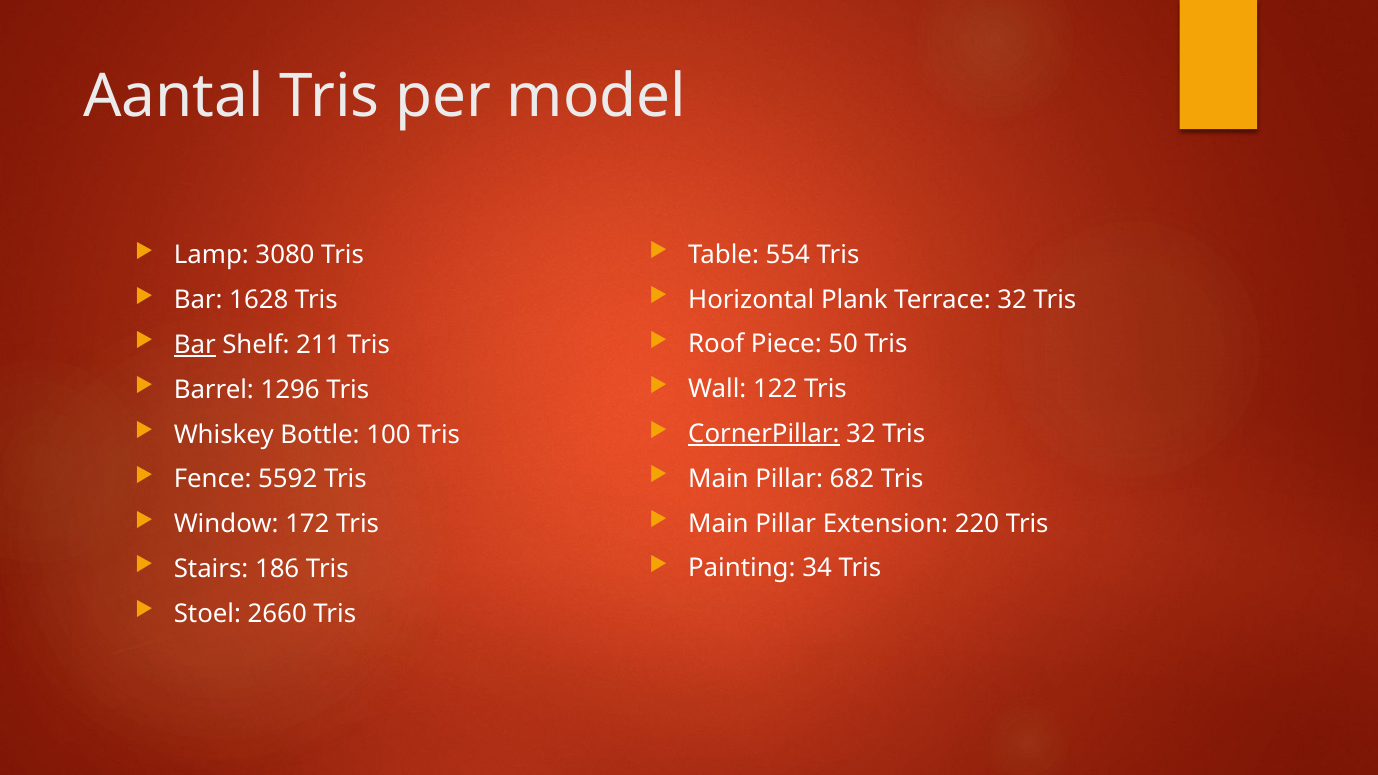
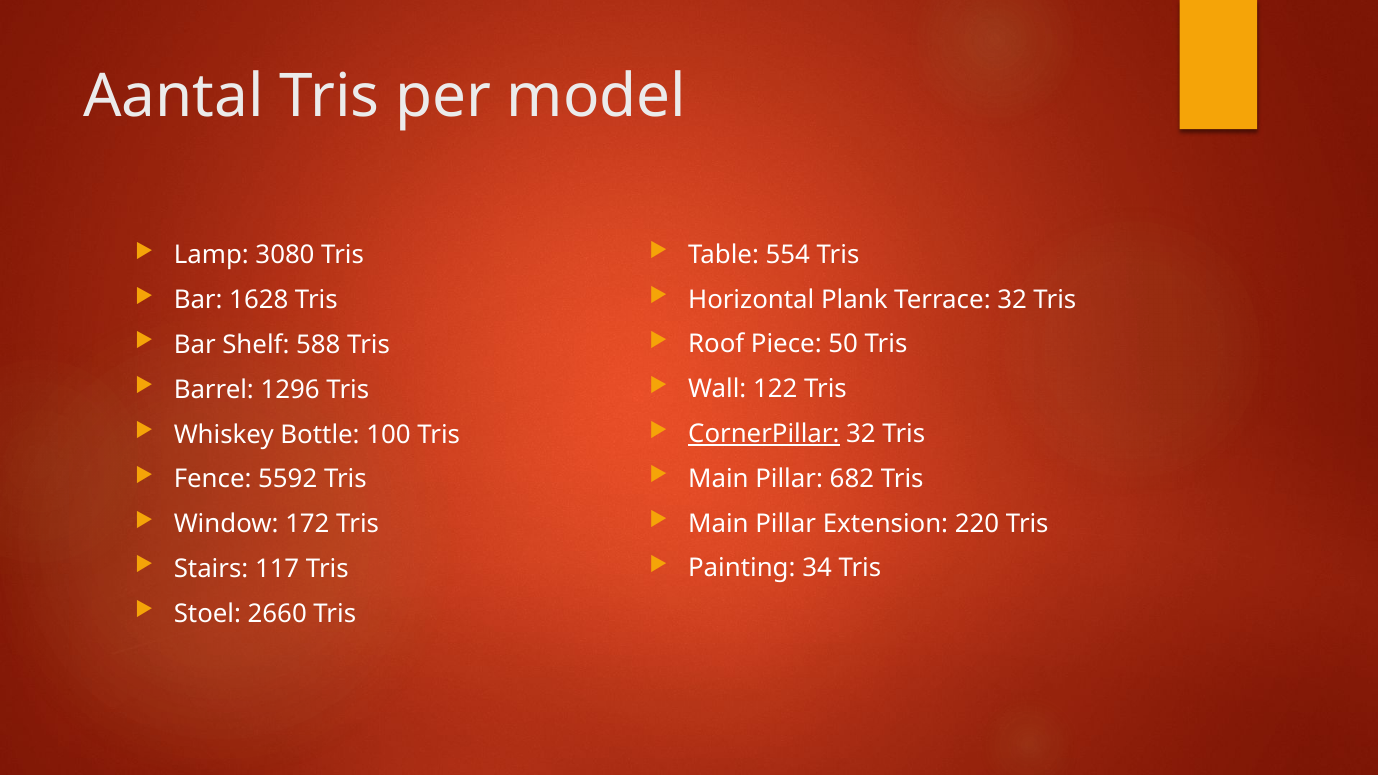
Bar underline: present -> none (195, 345)
211: 211 -> 588 (318, 345)
186: 186 -> 117 (277, 569)
